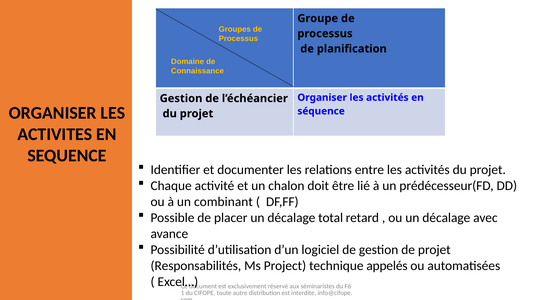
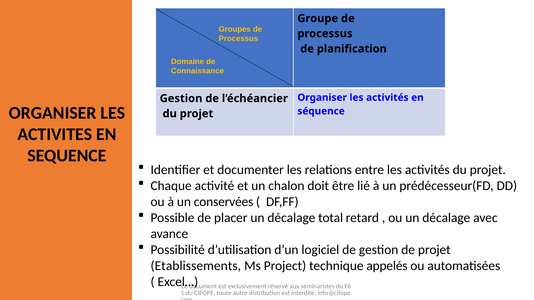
combinant: combinant -> conservées (224, 202)
Responsabilités: Responsabilités -> Etablissements (196, 266)
